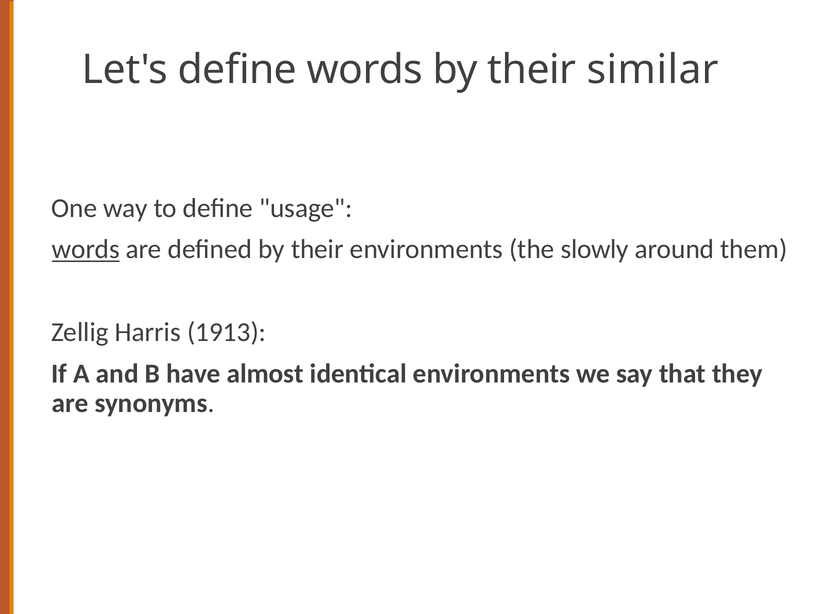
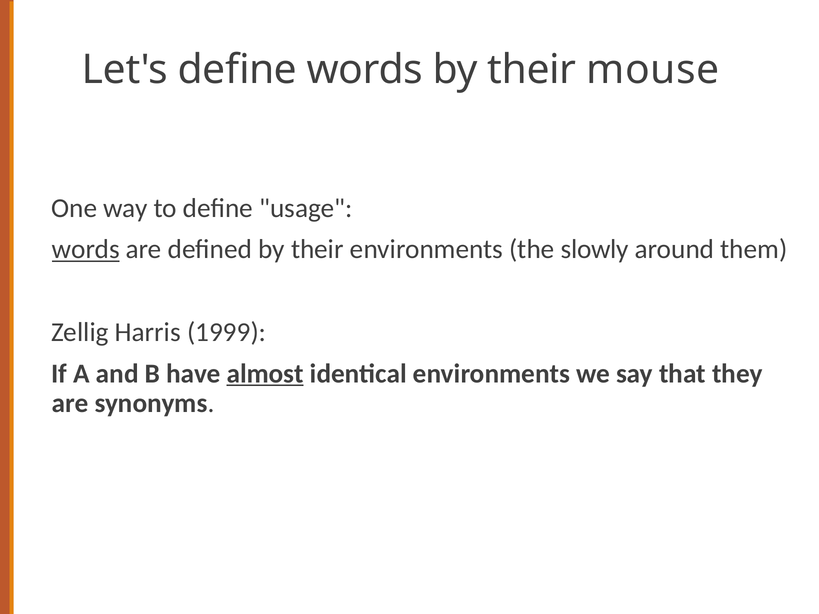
similar: similar -> mouse (653, 70)
1913: 1913 -> 1999 (227, 332)
almost underline: none -> present (265, 374)
